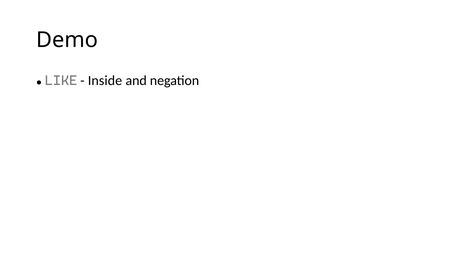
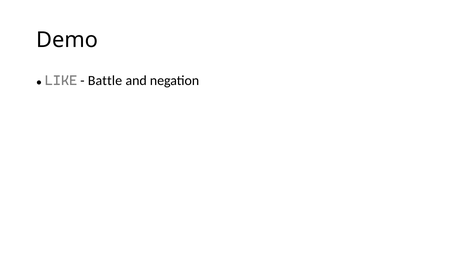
Inside: Inside -> Battle (105, 80)
